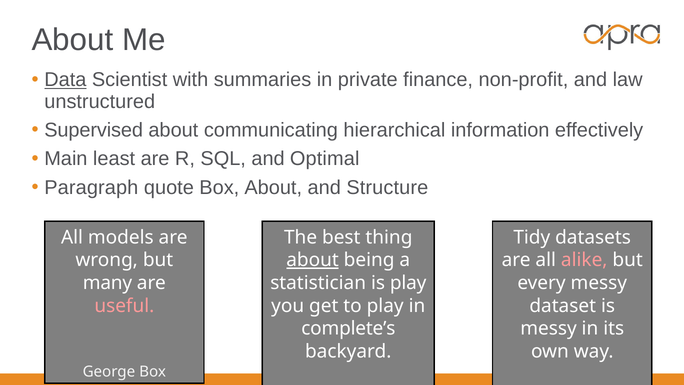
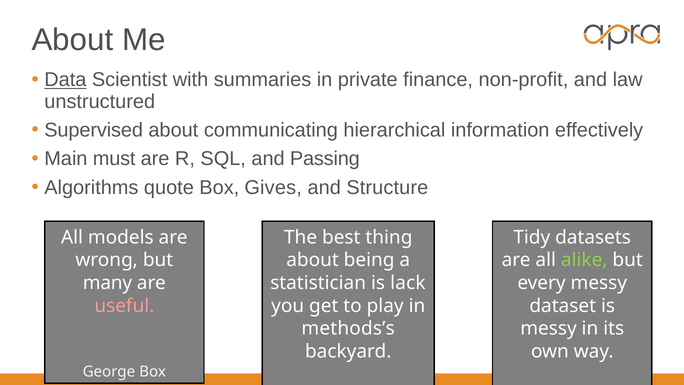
least: least -> must (114, 159)
Optimal: Optimal -> Passing (325, 159)
Paragraph: Paragraph -> Algorithms (91, 187)
Box About: About -> Gives (273, 187)
about underline: present -> none (313, 260)
alike colour: pink -> light green (584, 260)
is play: play -> lack (408, 283)
complete’s: complete’s -> methods’s (348, 328)
